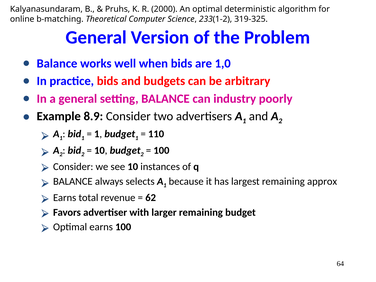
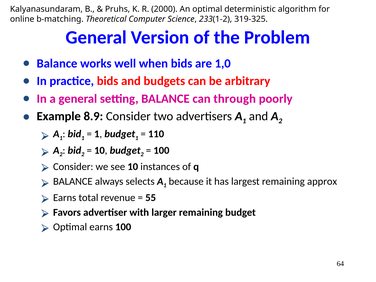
industry: industry -> through (235, 99)
62: 62 -> 55 (151, 198)
